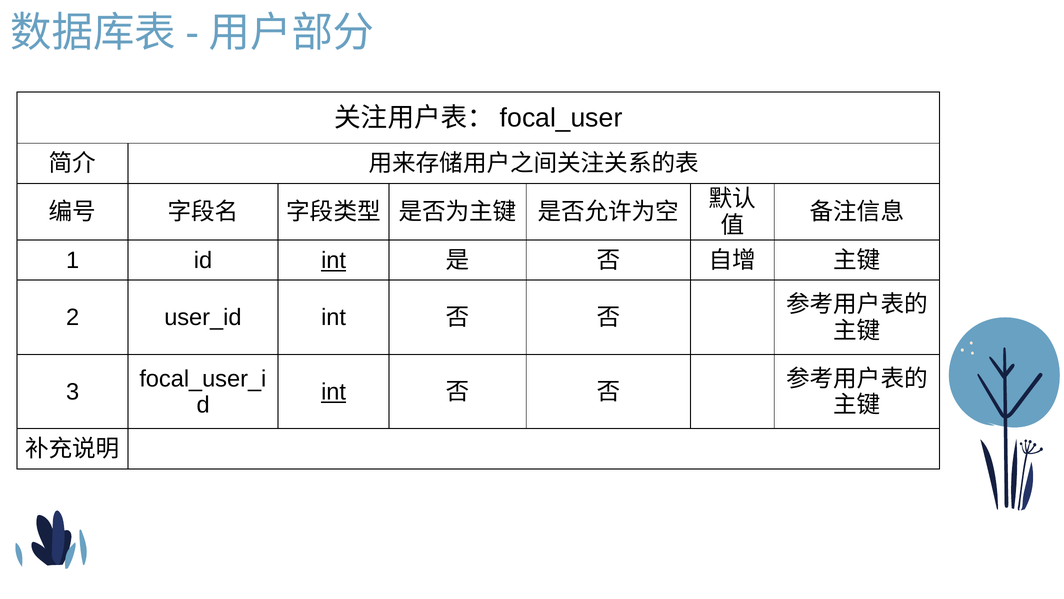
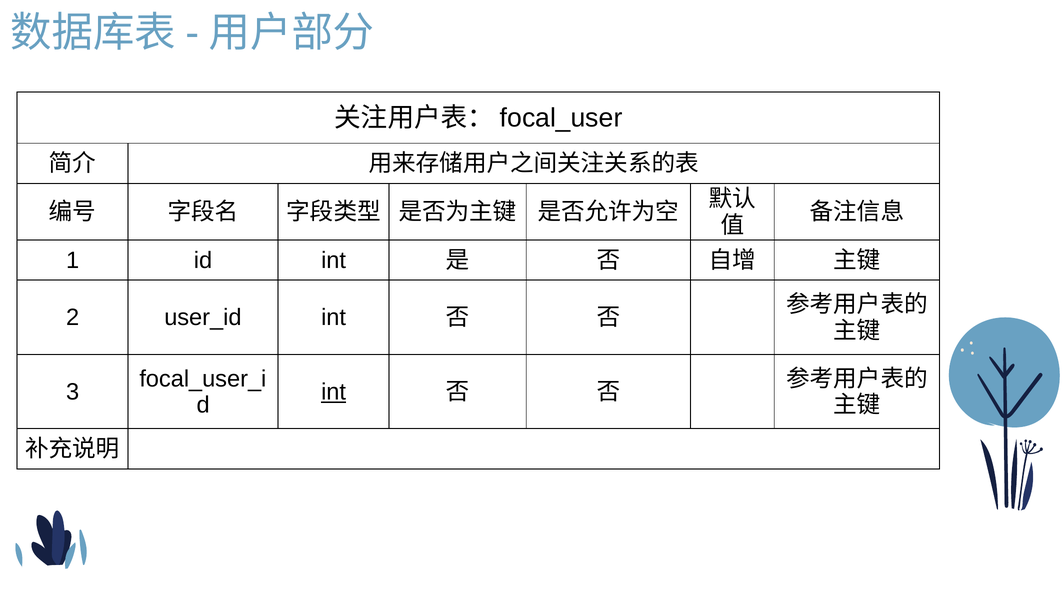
int underline: present -> none (334, 260)
